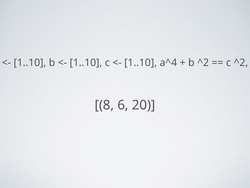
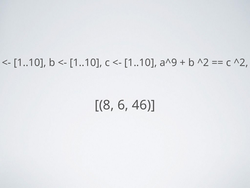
a^4: a^4 -> a^9 (168, 62)
20: 20 -> 46 (144, 105)
